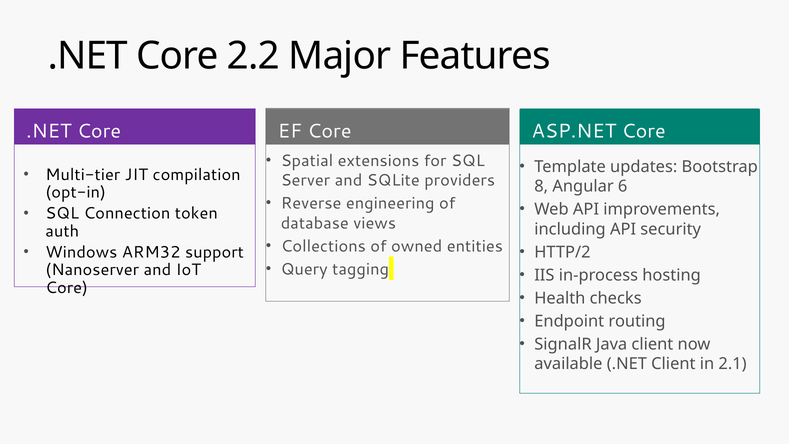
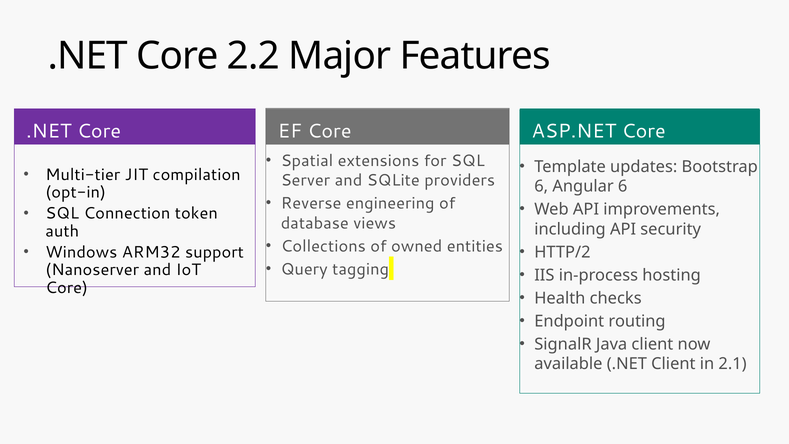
8: 8 -> 6 (541, 186)
